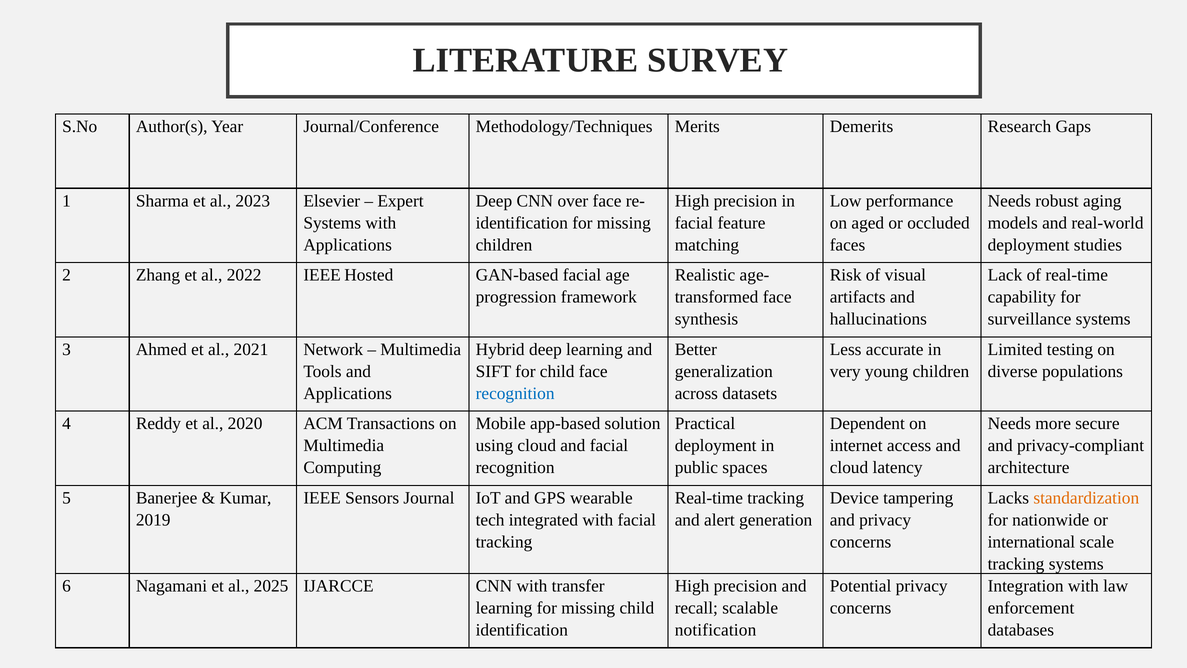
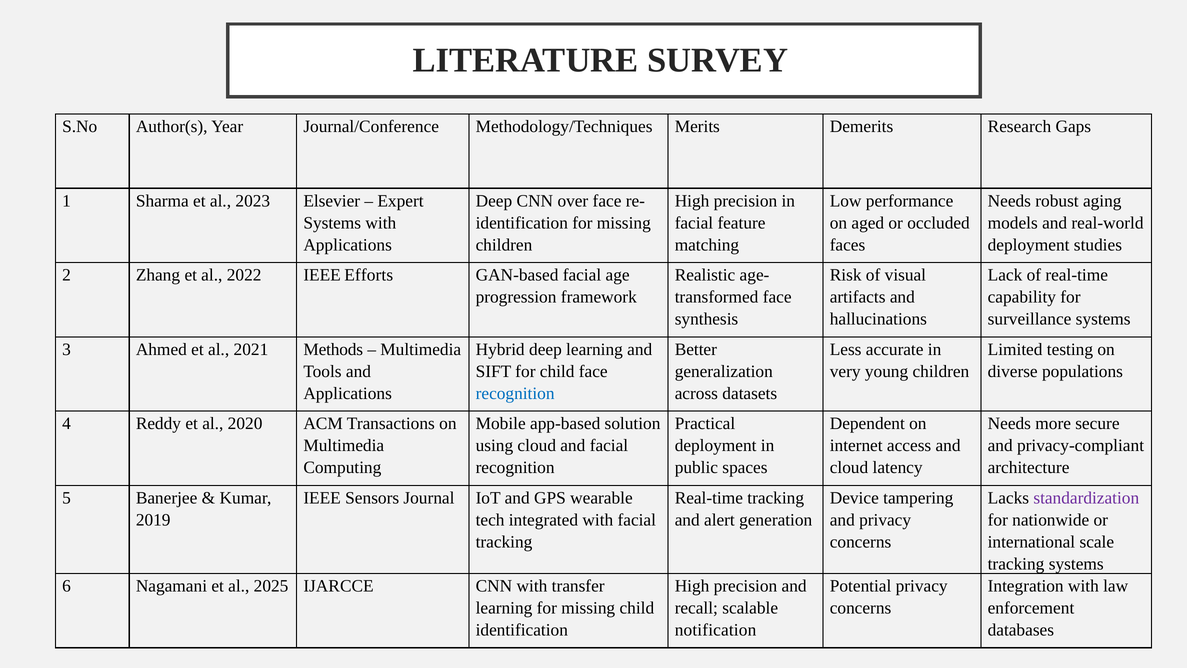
Hosted: Hosted -> Efforts (369, 275)
Network: Network -> Methods (333, 349)
standardization colour: orange -> purple (1086, 498)
